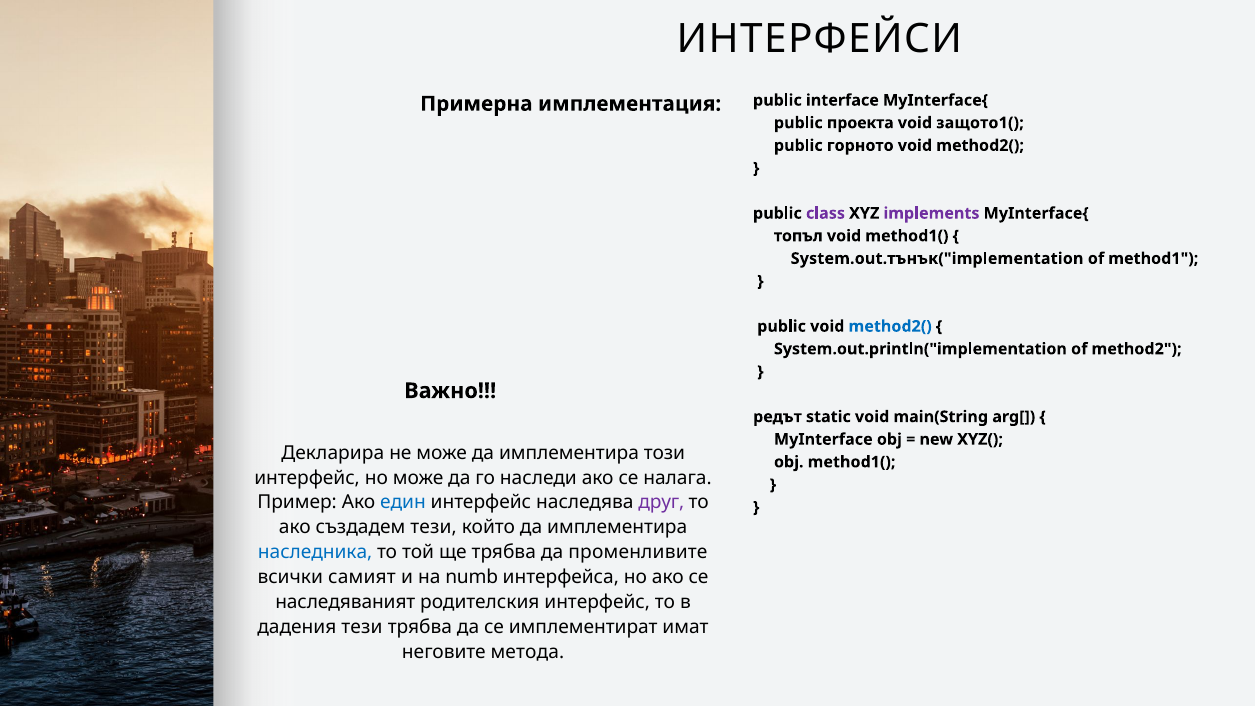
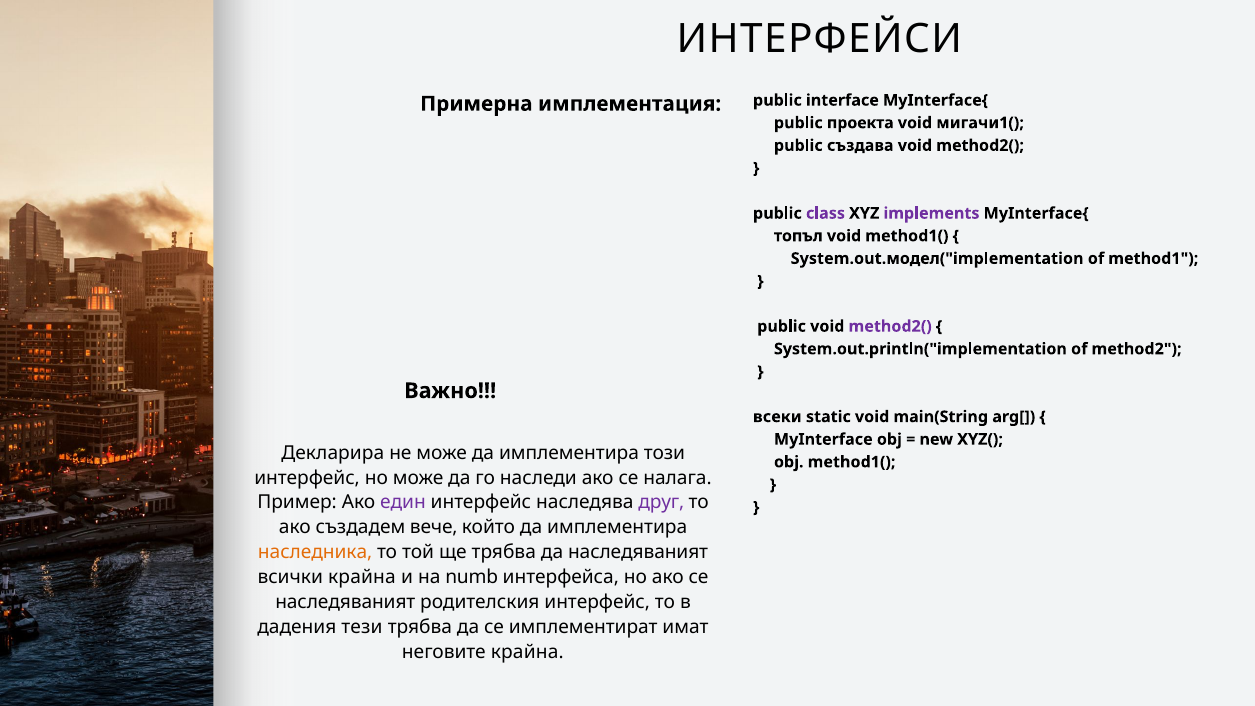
защото1(: защото1( -> мигачи1( (980, 123)
горното: горното -> създава (860, 145)
System.out.тънък("implementation: System.out.тънък("implementation -> System.out.модел("implementation (937, 259)
method2( colour: blue -> purple (890, 326)
редът: редът -> всеки (777, 417)
един colour: blue -> purple (403, 503)
създадем тези: тези -> вече (434, 528)
наследника colour: blue -> orange (315, 552)
да променливите: променливите -> наследяваният (638, 552)
всички самият: самият -> крайна (362, 577)
неговите метода: метода -> крайна (527, 652)
